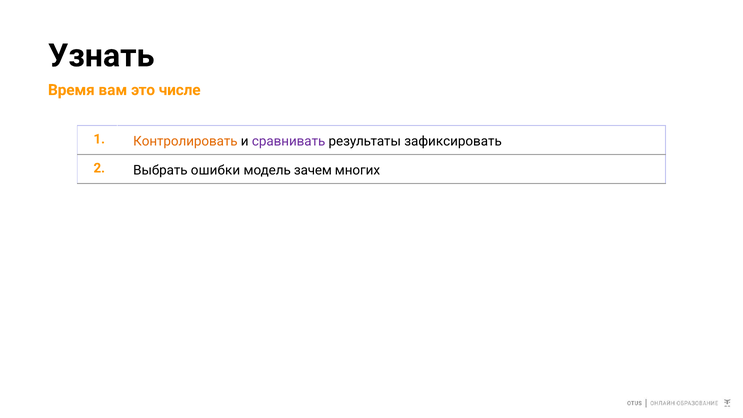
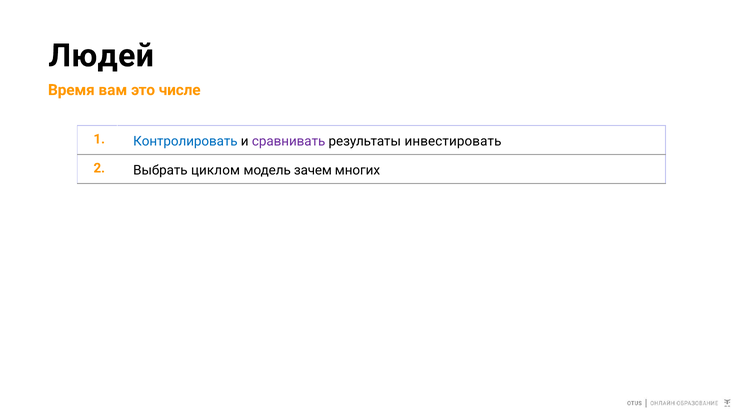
Узнать: Узнать -> Людей (101, 56)
Контролировать colour: orange -> blue (185, 141)
зафиксировать: зафиксировать -> инвестировать (453, 141)
ошибки: ошибки -> циклом (216, 170)
